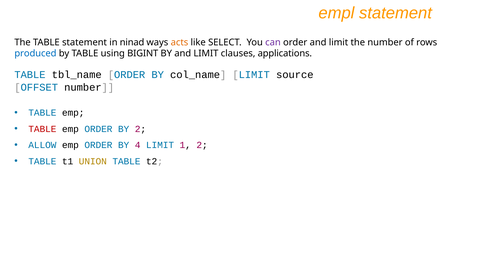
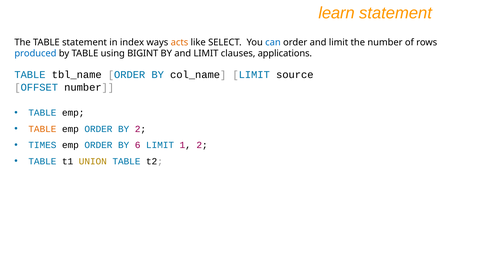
empl: empl -> learn (337, 13)
ninad: ninad -> index (132, 42)
can colour: purple -> blue (273, 42)
TABLE colour: red -> orange (42, 129)
ALLOW: ALLOW -> TIMES (42, 145)
4: 4 -> 6 (138, 145)
